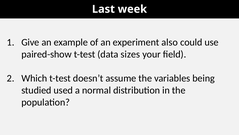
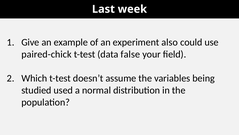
paired-show: paired-show -> paired-chick (46, 54)
sizes: sizes -> false (130, 54)
